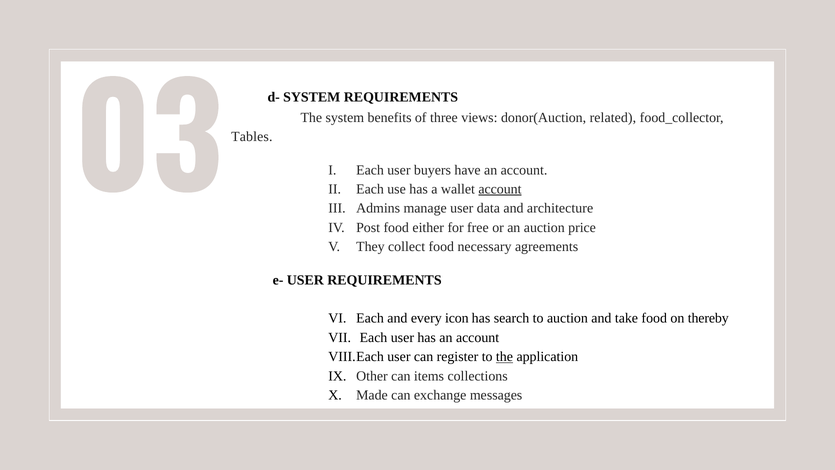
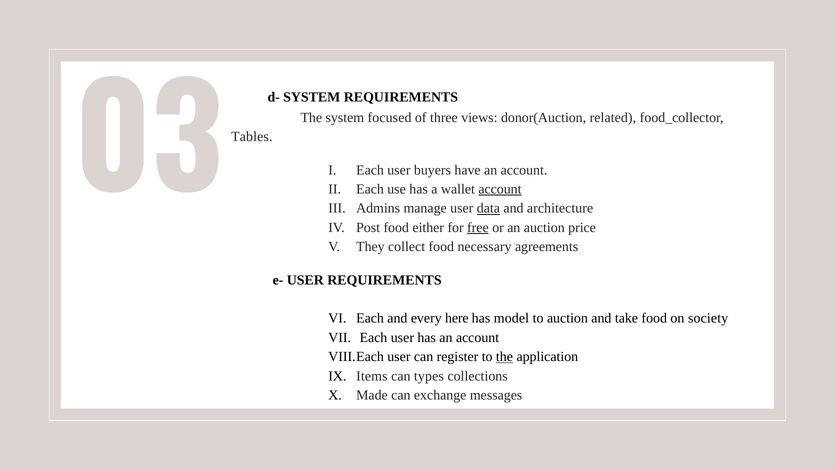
benefits: benefits -> focused (390, 118)
data underline: none -> present (488, 208)
free underline: none -> present (478, 227)
icon: icon -> here (457, 318)
search: search -> model (511, 318)
thereby: thereby -> society (708, 318)
Other: Other -> Items (372, 376)
items: items -> types (429, 376)
